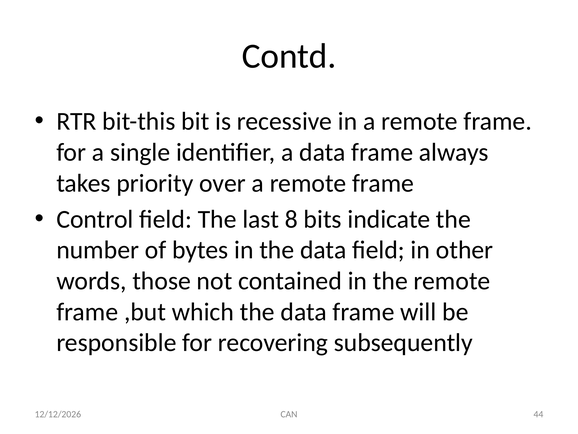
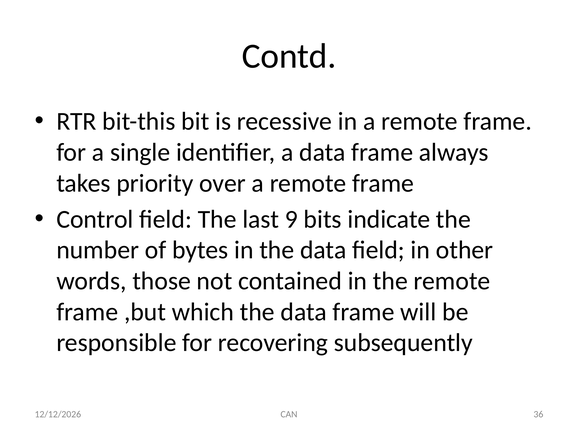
8: 8 -> 9 (291, 219)
44: 44 -> 36 (538, 414)
